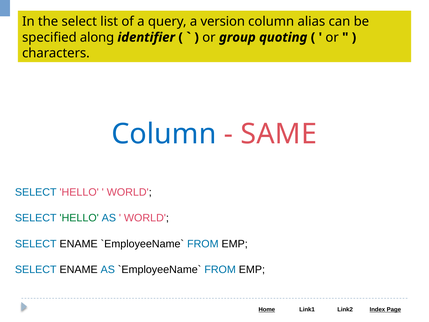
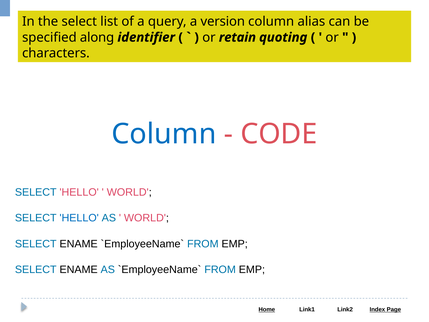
group: group -> retain (237, 37)
SAME: SAME -> CODE (279, 134)
HELLO colour: green -> blue (79, 218)
